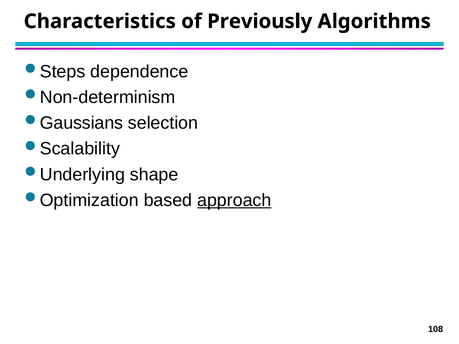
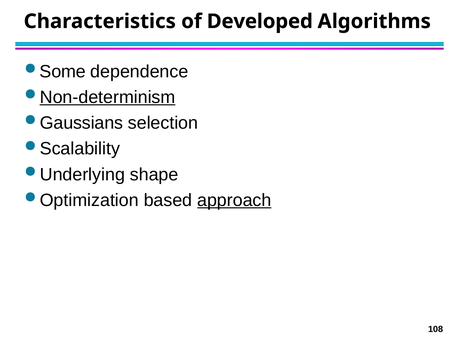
Previously: Previously -> Developed (260, 21)
Steps: Steps -> Some (63, 72)
Non-determinism underline: none -> present (108, 97)
